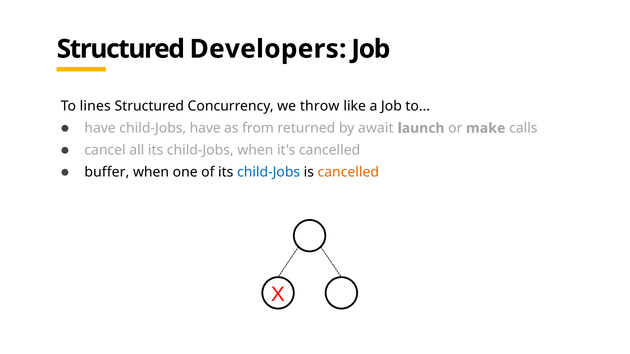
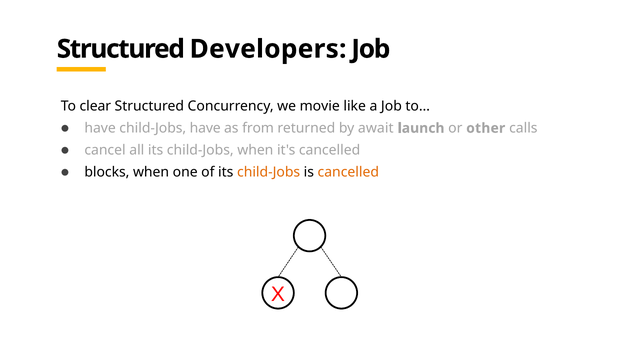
lines: lines -> clear (95, 106)
throw: throw -> movie (320, 106)
make: make -> other (486, 128)
buffer: buffer -> blocks (107, 172)
child-Jobs colour: blue -> orange (269, 172)
